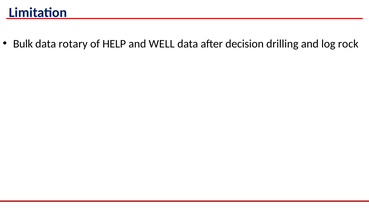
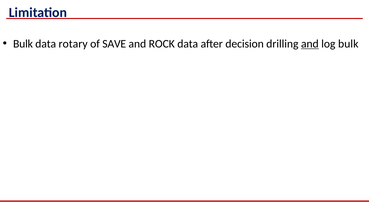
HELP: HELP -> SAVE (114, 44)
WELL: WELL -> ROCK (162, 44)
and underline: none -> present (310, 44)
log rock: rock -> bulk (348, 44)
